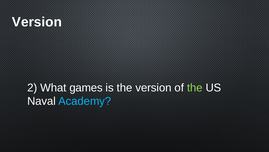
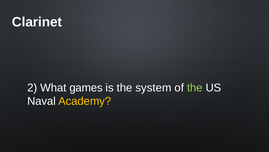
Version: Version -> Clarinet (37, 22)
the version: version -> system (153, 87)
Academy colour: light blue -> yellow (85, 101)
